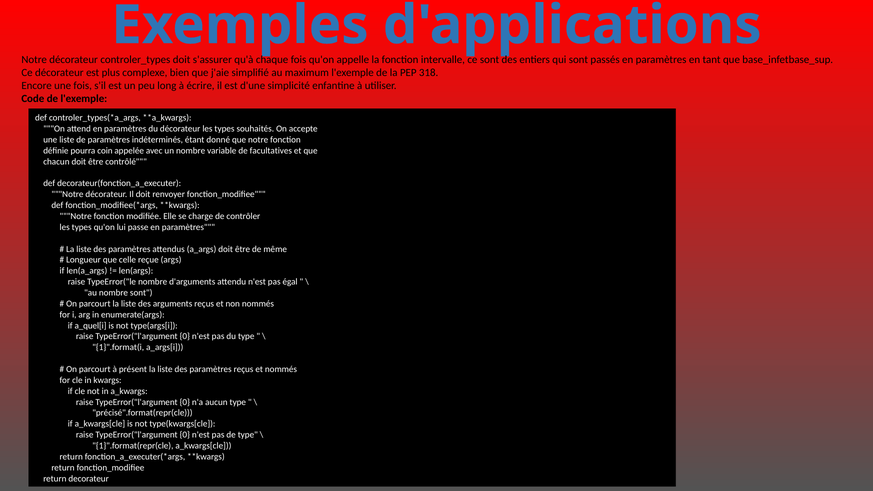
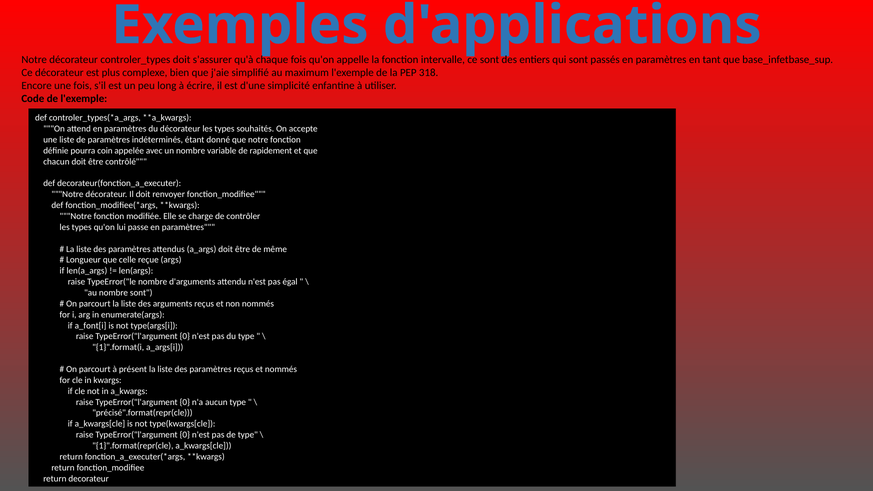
facultatives: facultatives -> rapidement (271, 151)
a_quel[i: a_quel[i -> a_font[i (90, 326)
